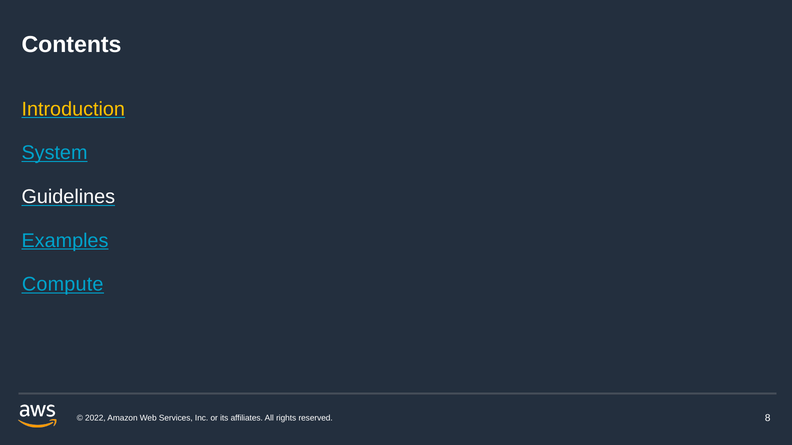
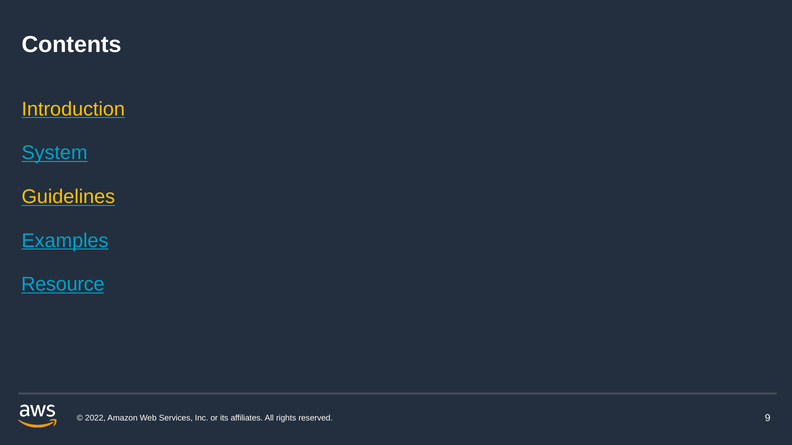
Guidelines colour: white -> yellow (68, 197)
Compute: Compute -> Resource (63, 285)
8: 8 -> 9 (768, 419)
